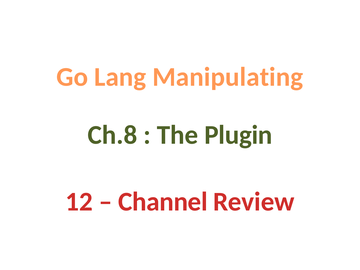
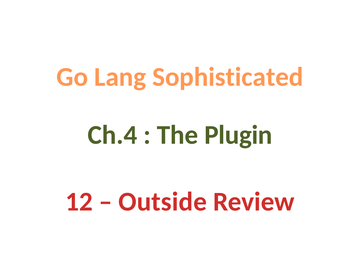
Manipulating: Manipulating -> Sophisticated (228, 77)
Ch.8: Ch.8 -> Ch.4 (112, 135)
Channel: Channel -> Outside (163, 202)
